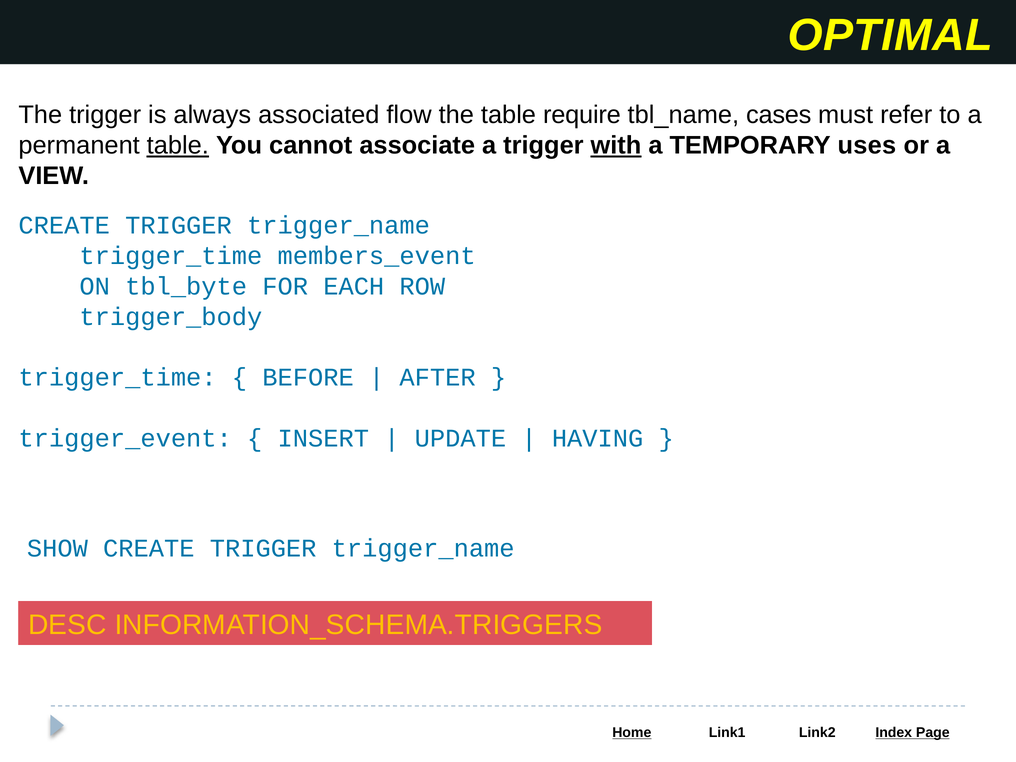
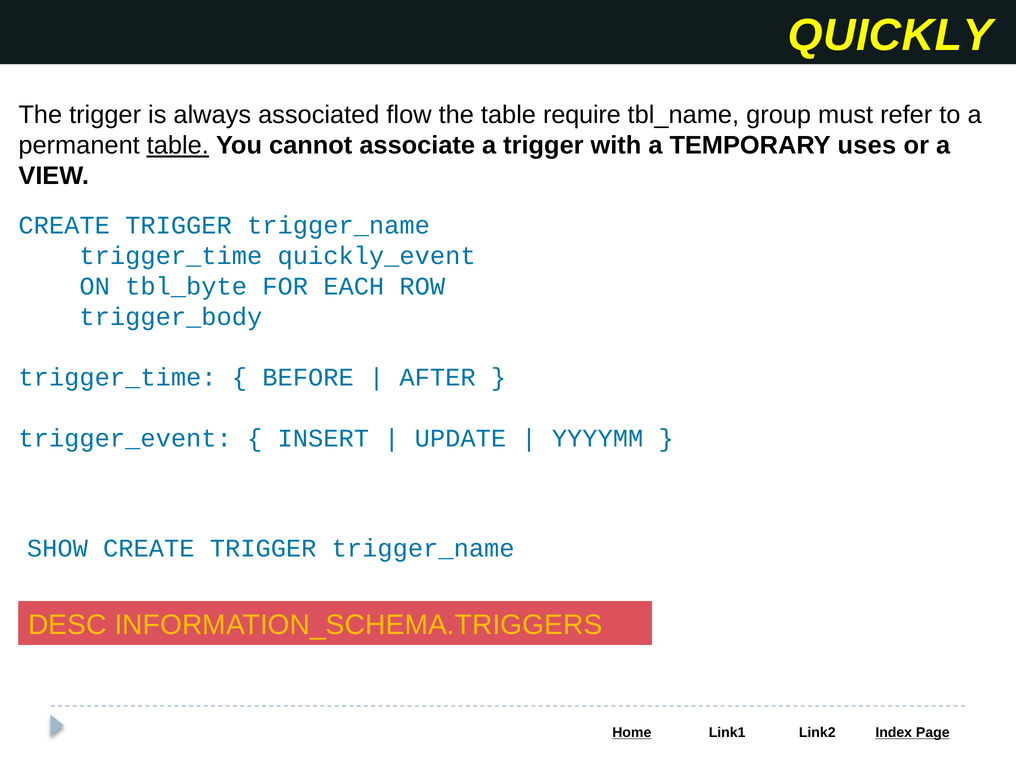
OPTIMAL: OPTIMAL -> QUICKLY (890, 35)
cases: cases -> group (779, 115)
with underline: present -> none (616, 146)
members_event: members_event -> quickly_event (377, 256)
HAVING: HAVING -> YYYYMM (598, 439)
